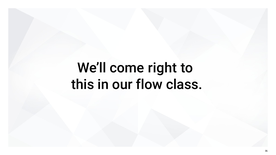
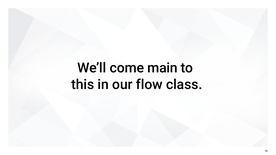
right: right -> main (162, 68)
